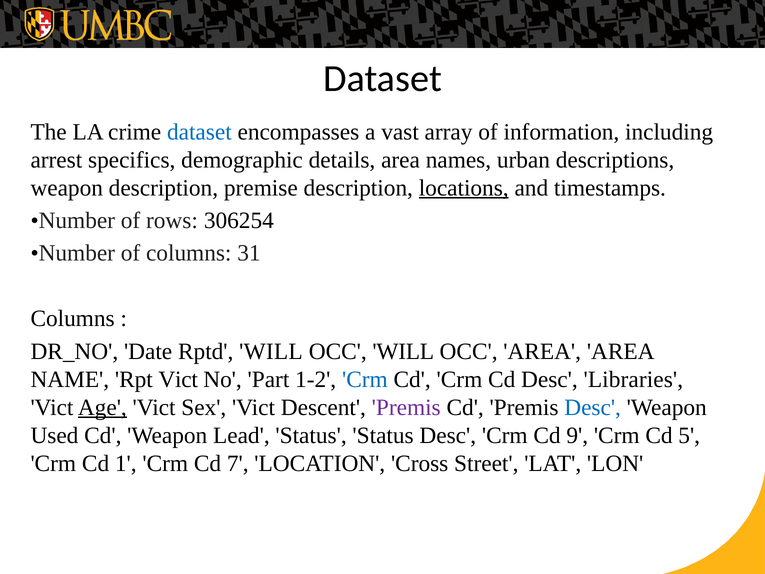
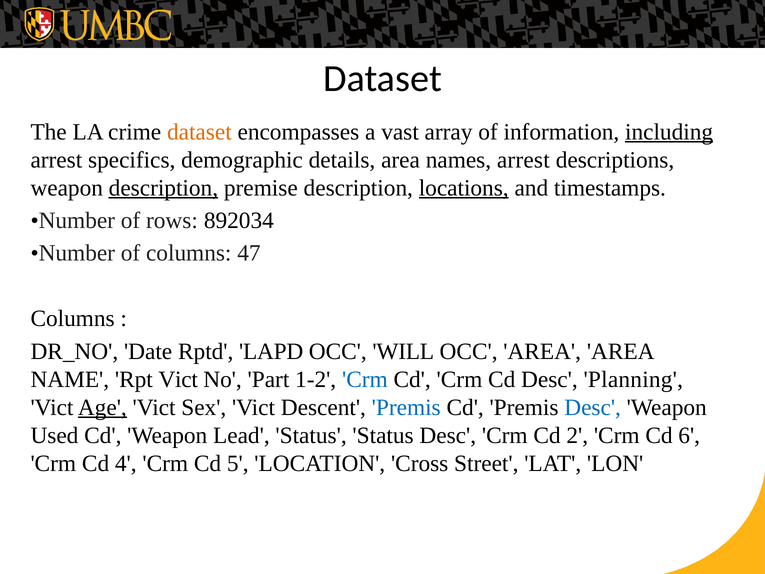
dataset colour: blue -> orange (199, 132)
including underline: none -> present (669, 132)
names urban: urban -> arrest (523, 160)
description underline: none -> present (163, 188)
306254: 306254 -> 892034 (239, 220)
31: 31 -> 47 (249, 253)
Rptd WILL: WILL -> LAPD (271, 351)
Libraries: Libraries -> Planning (633, 379)
Premis colour: purple -> blue (406, 407)
9: 9 -> 2 (577, 435)
5: 5 -> 6 (689, 435)
1: 1 -> 4 (126, 463)
7: 7 -> 5 (238, 463)
